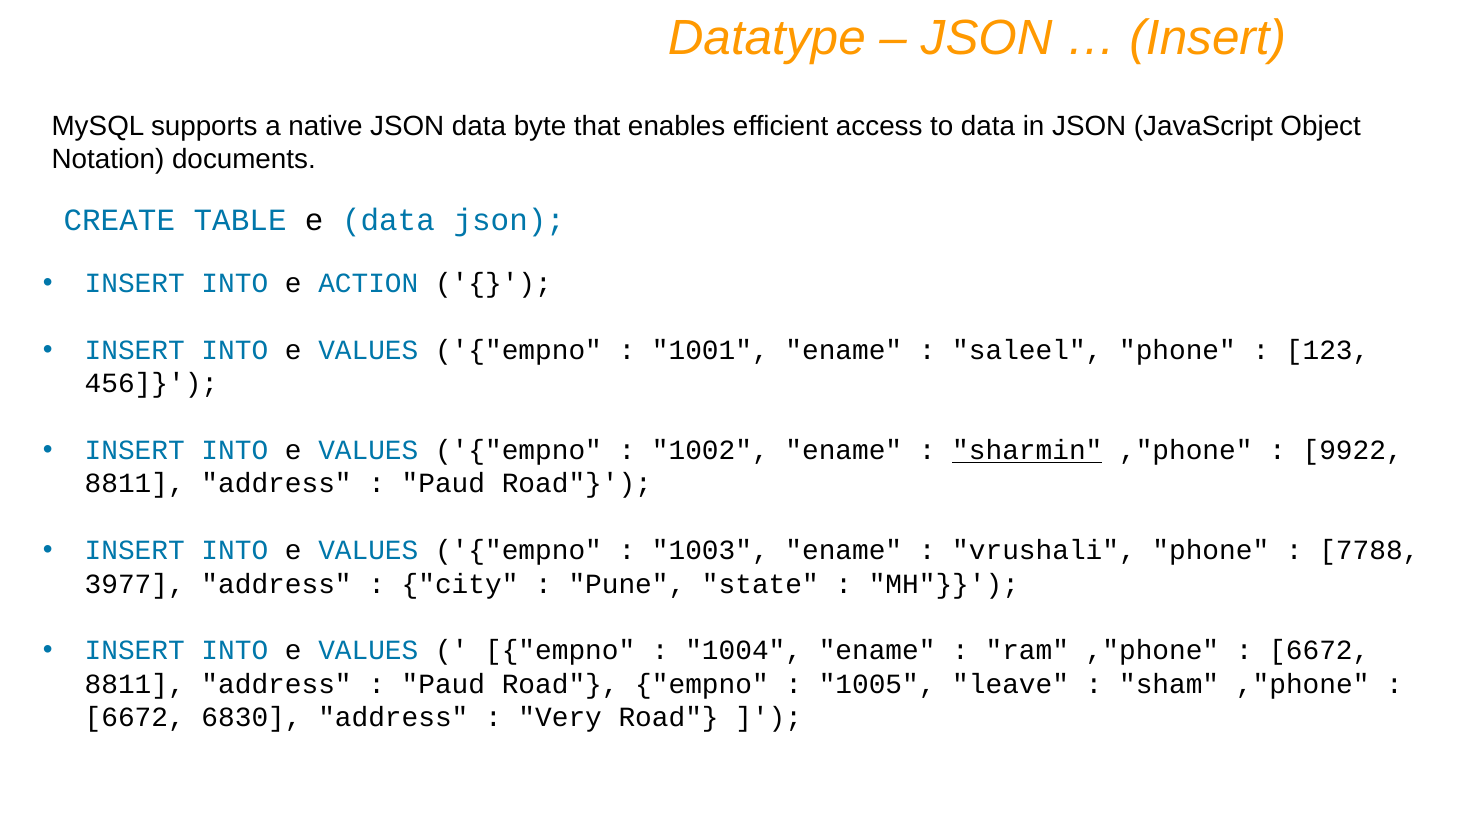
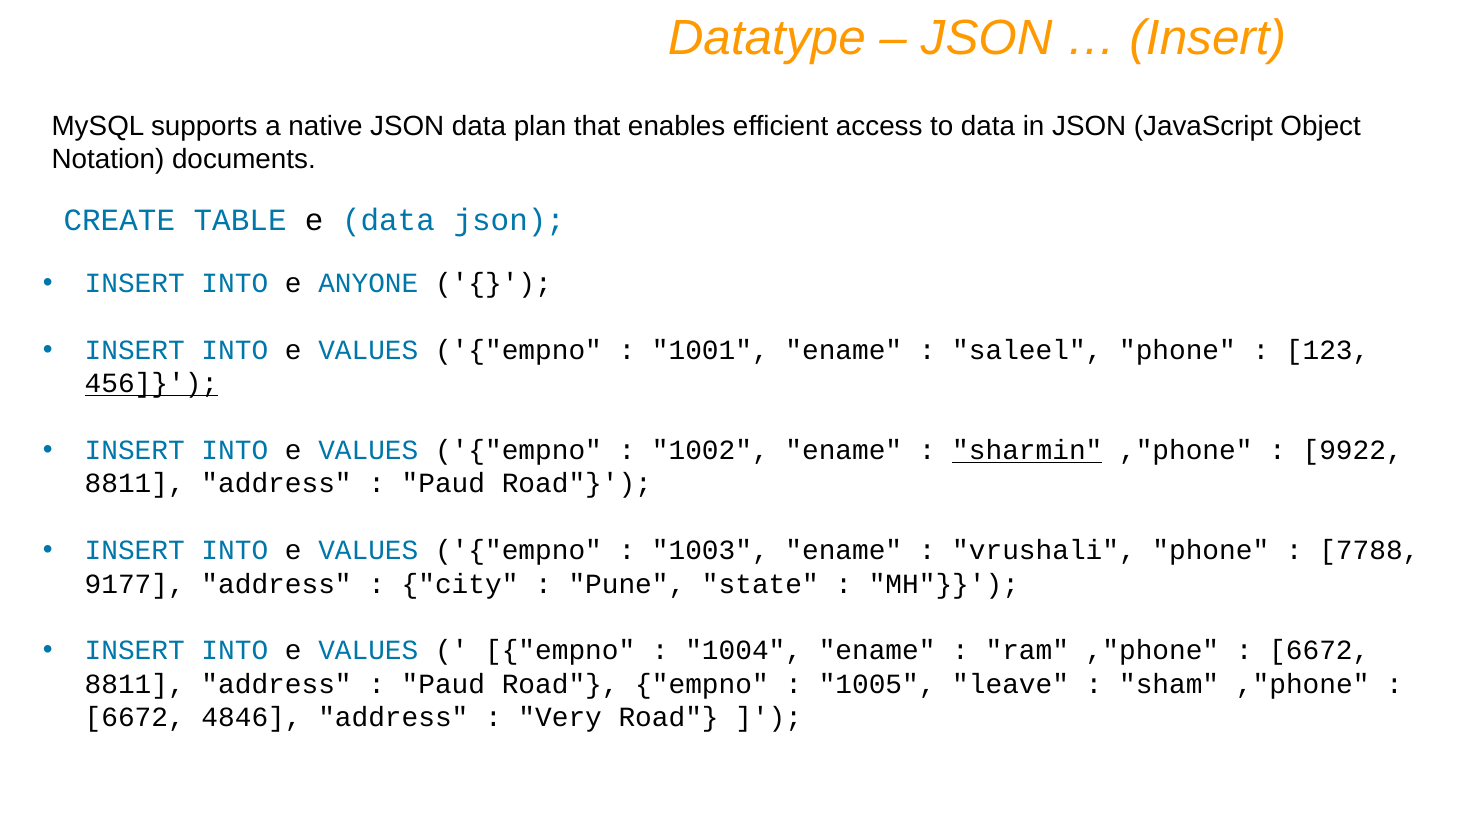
byte: byte -> plan (540, 126)
ACTION: ACTION -> ANYONE (368, 284)
456 underline: none -> present (151, 384)
3977: 3977 -> 9177 (135, 584)
6830: 6830 -> 4846 (252, 717)
